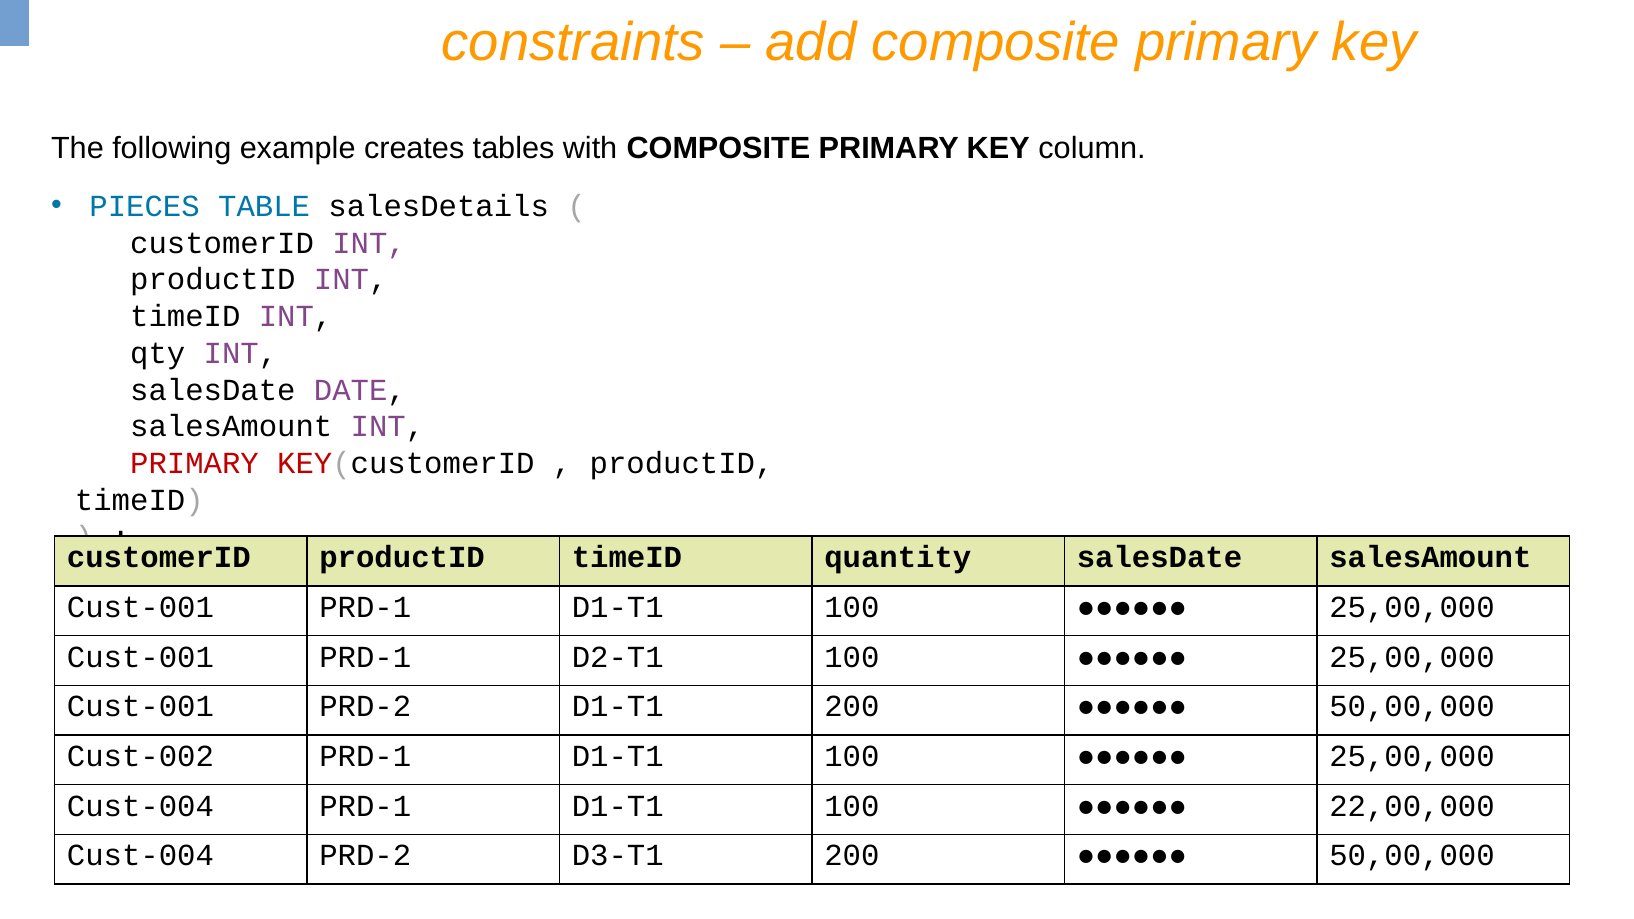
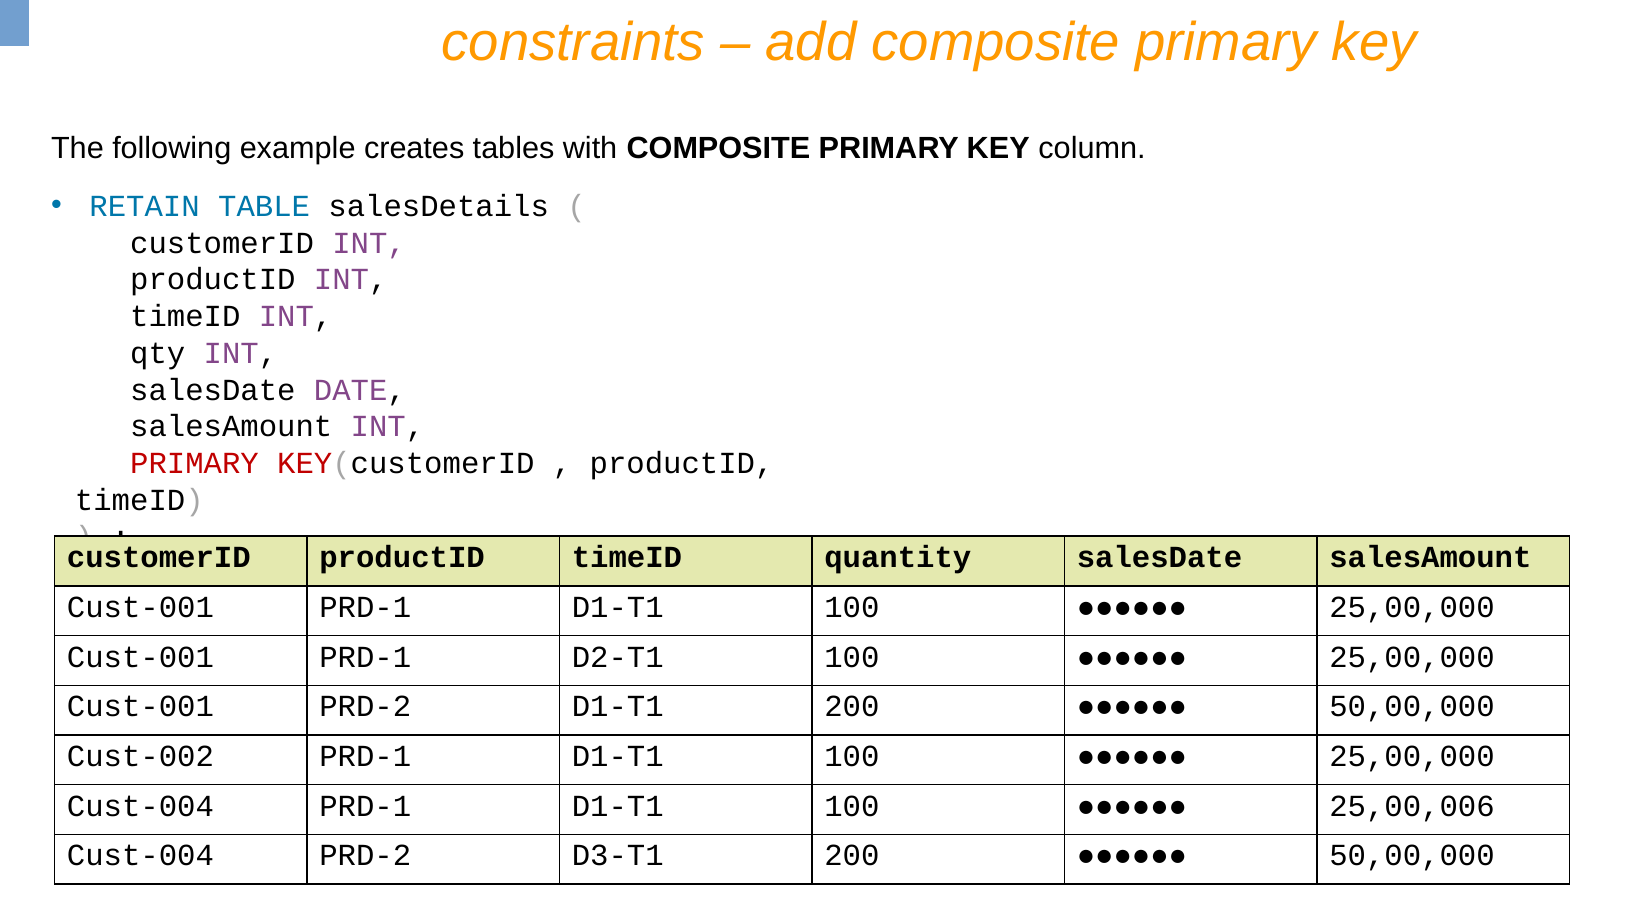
PIECES: PIECES -> RETAIN (145, 206)
22,00,000: 22,00,000 -> 25,00,006 (1412, 806)
